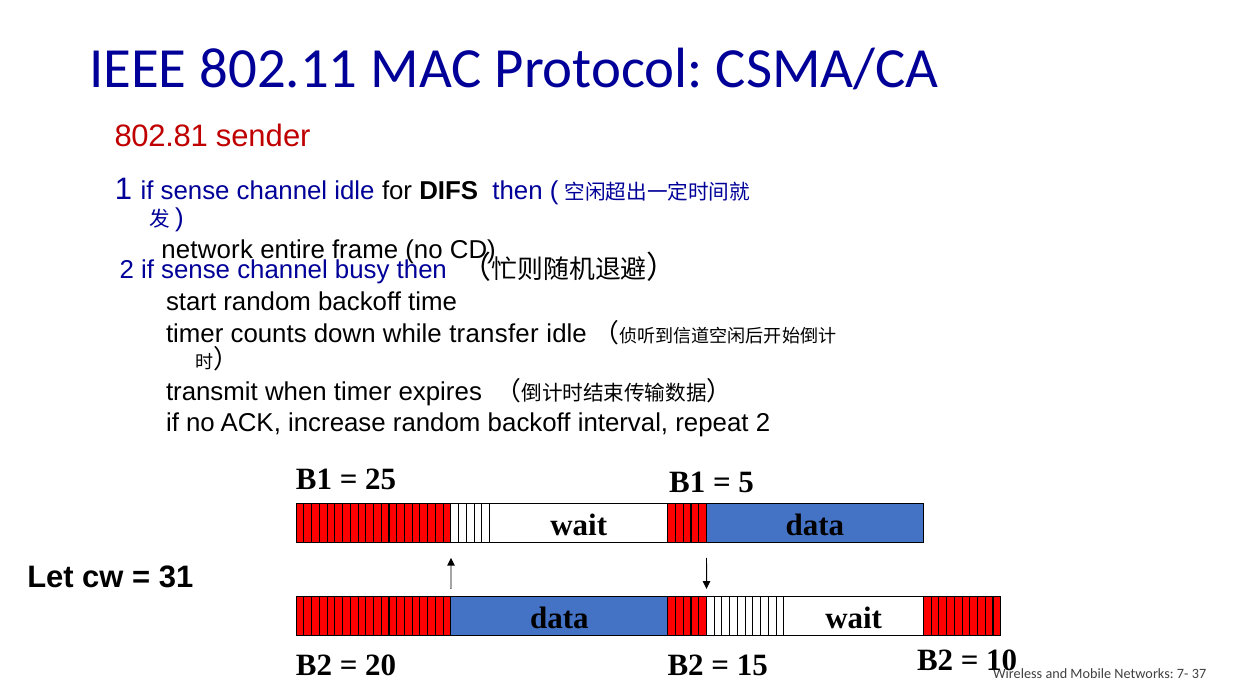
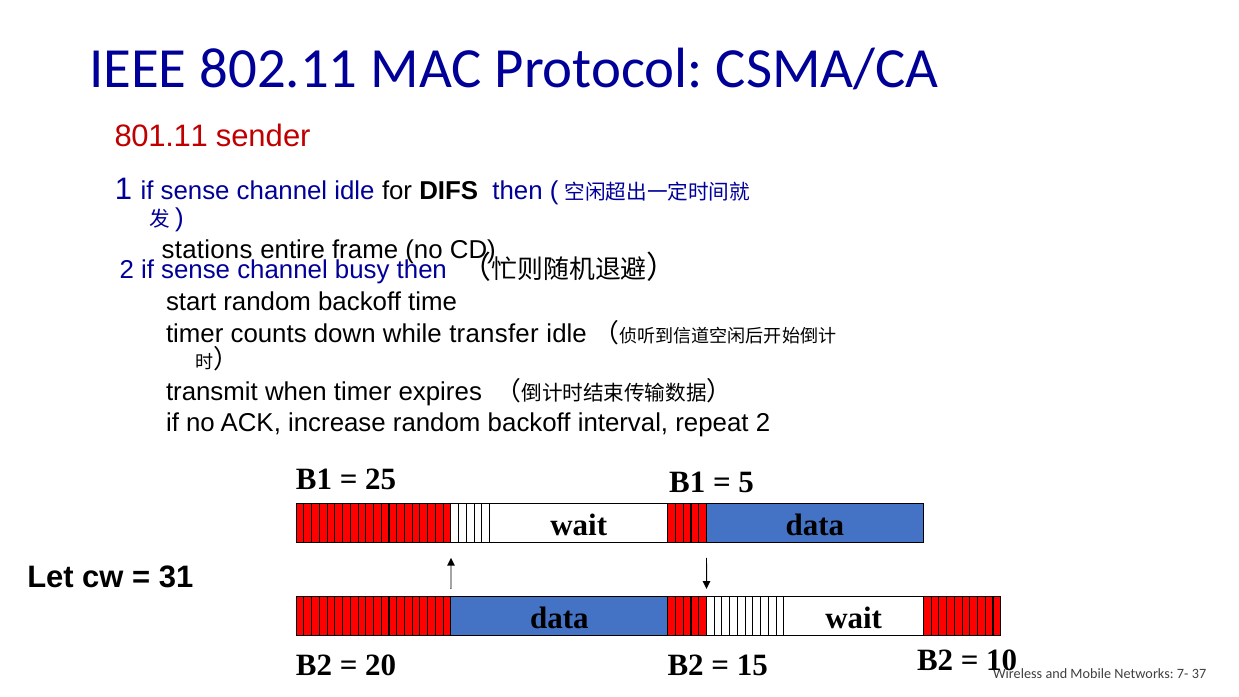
802.81: 802.81 -> 801.11 (161, 136)
network: network -> stations (207, 250)
